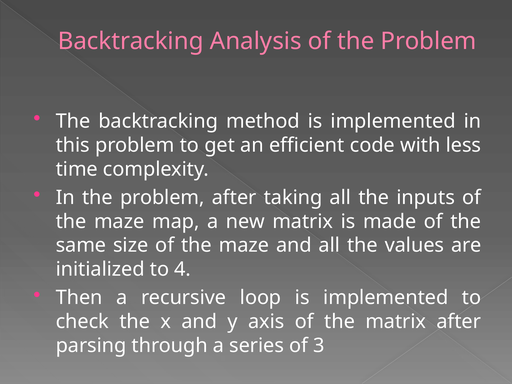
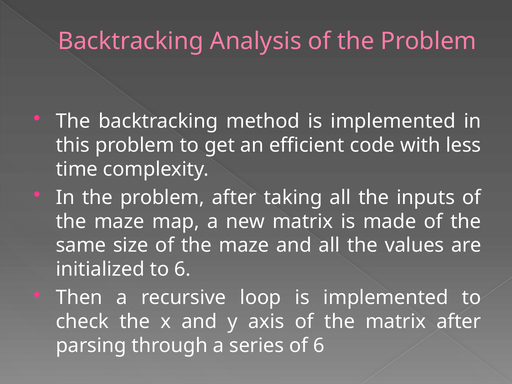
to 4: 4 -> 6 (183, 269)
of 3: 3 -> 6 (319, 346)
